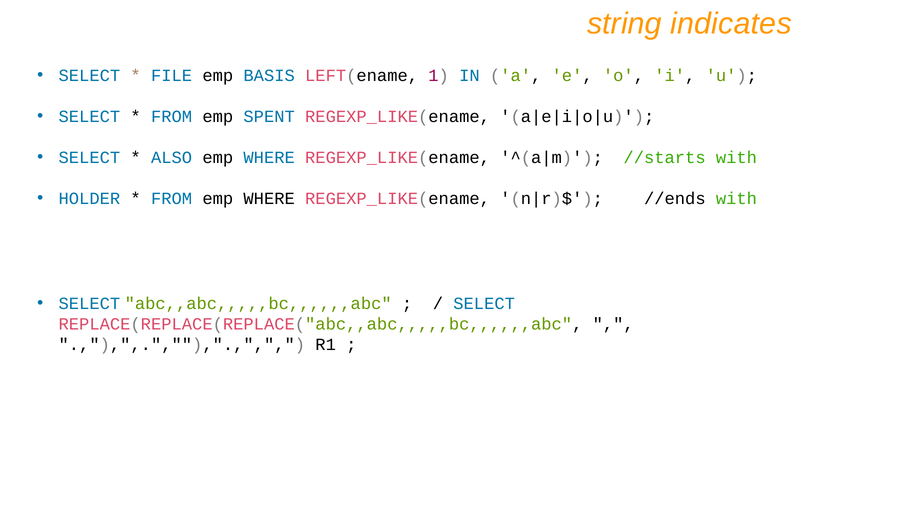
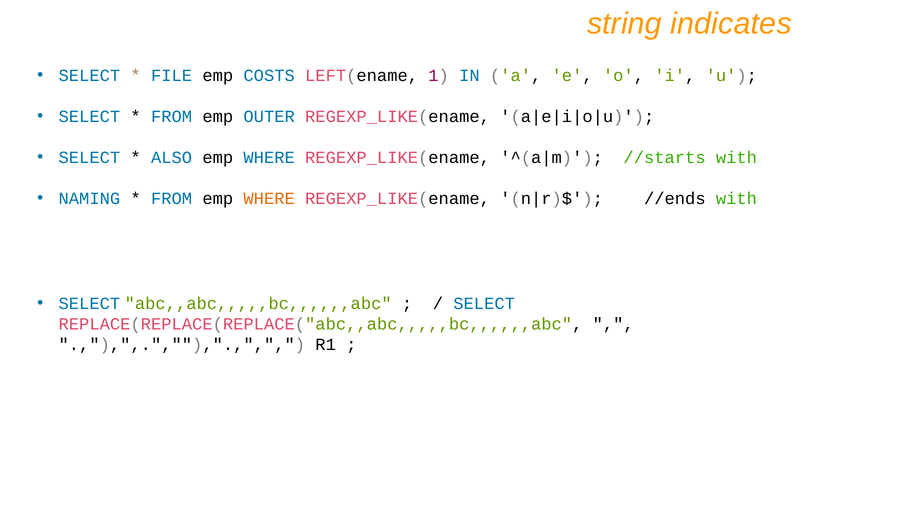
BASIS: BASIS -> COSTS (269, 76)
SPENT: SPENT -> OUTER (269, 117)
HOLDER: HOLDER -> NAMING (89, 199)
WHERE colour: black -> orange (269, 199)
